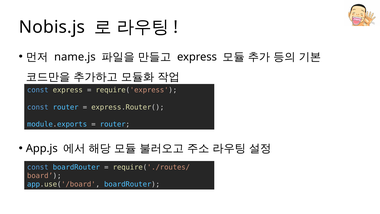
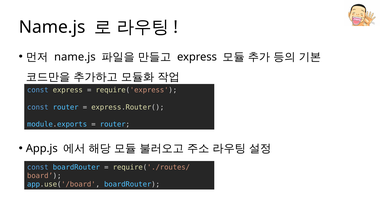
Nobis.js: Nobis.js -> Name.js (52, 27)
